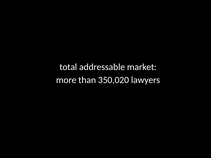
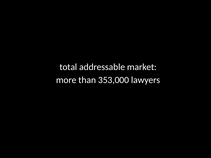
350,020: 350,020 -> 353,000 (114, 80)
